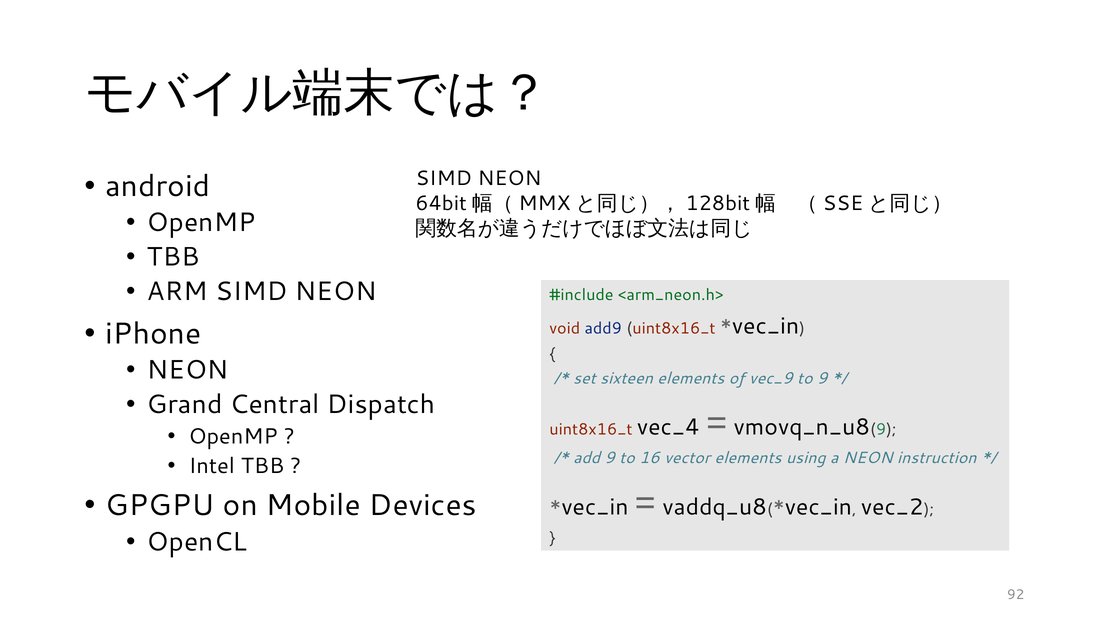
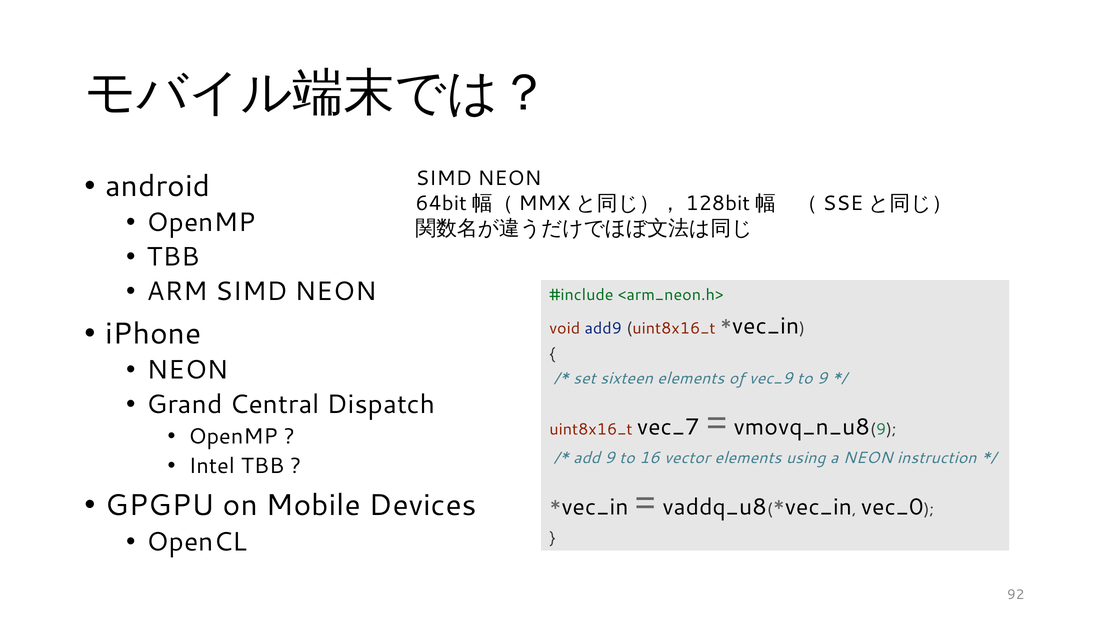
vec_4: vec_4 -> vec_7 (668, 427)
vec_2: vec_2 -> vec_0 (892, 507)
